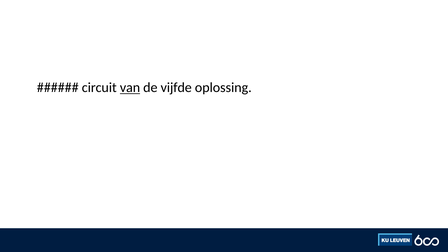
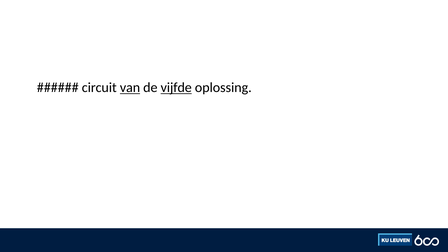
vijfde underline: none -> present (176, 88)
